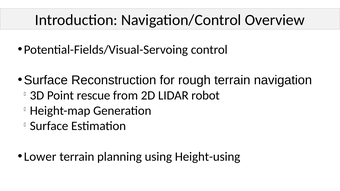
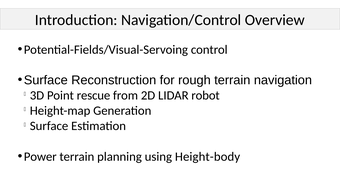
Lower: Lower -> Power (40, 157)
Height-using: Height-using -> Height-body (208, 157)
